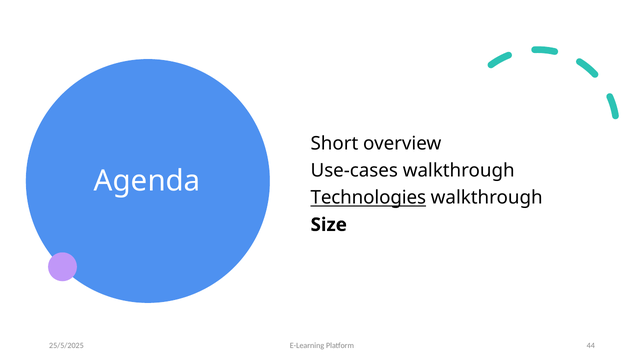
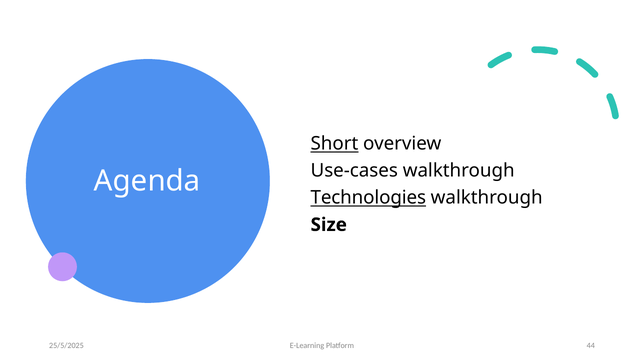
Short underline: none -> present (334, 144)
